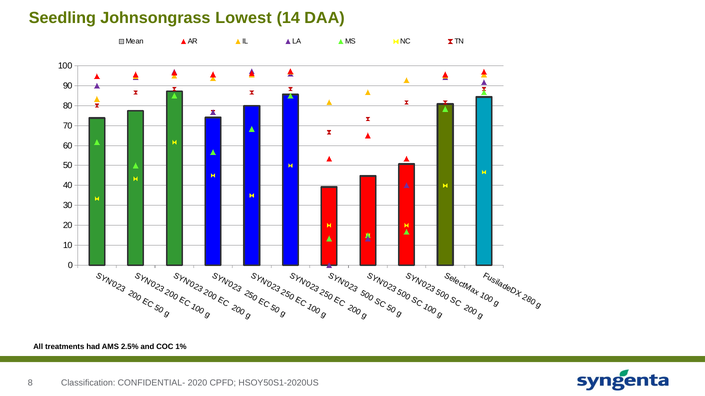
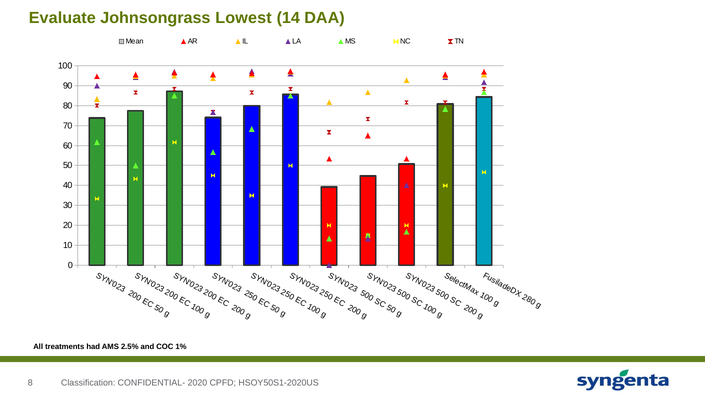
Seedling: Seedling -> Evaluate (62, 18)
